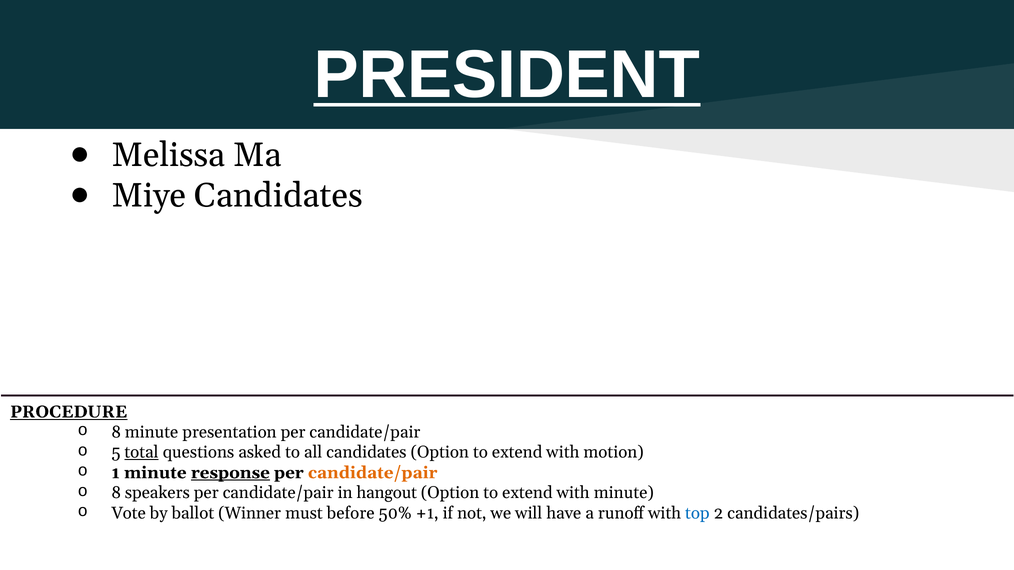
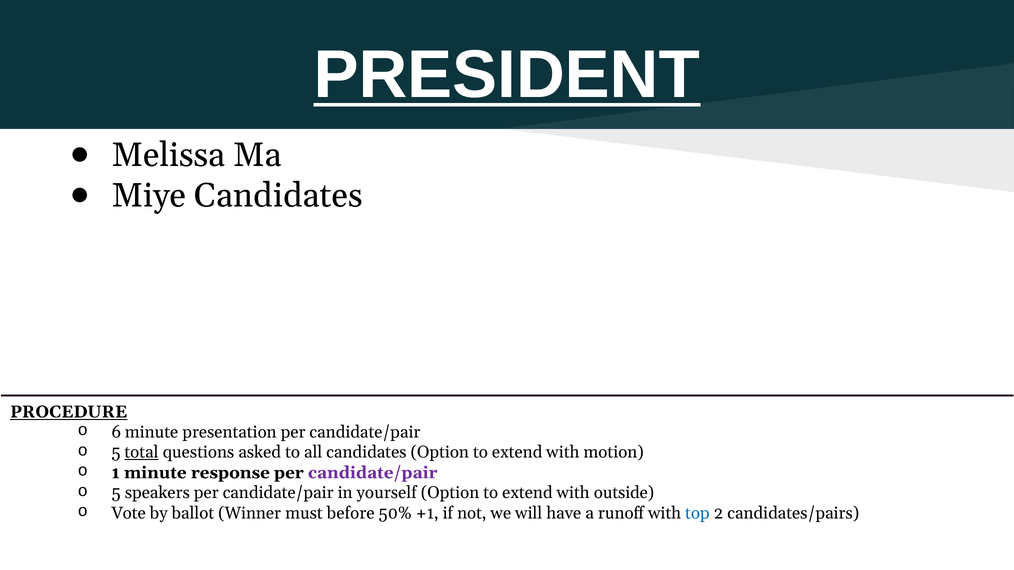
8: 8 -> 6 (116, 432)
response underline: present -> none (230, 473)
candidate/pair colour: orange -> purple (373, 473)
8: 8 -> 5 (116, 493)
hangout: hangout -> yourself (387, 493)
with minute: minute -> outside (624, 493)
